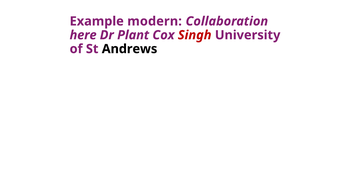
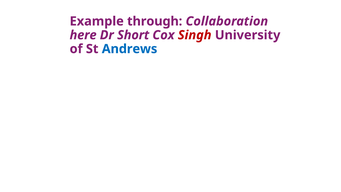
modern: modern -> through (155, 21)
Plant: Plant -> Short (133, 35)
Andrews colour: black -> blue (130, 49)
